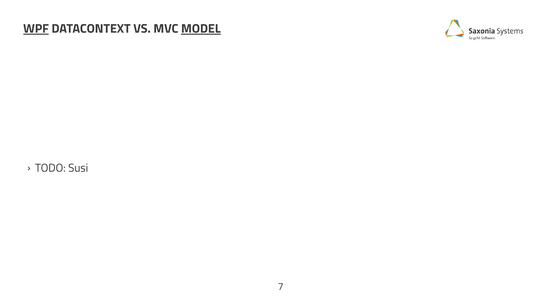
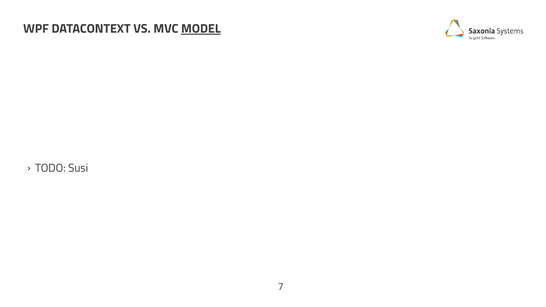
WPF underline: present -> none (36, 29)
